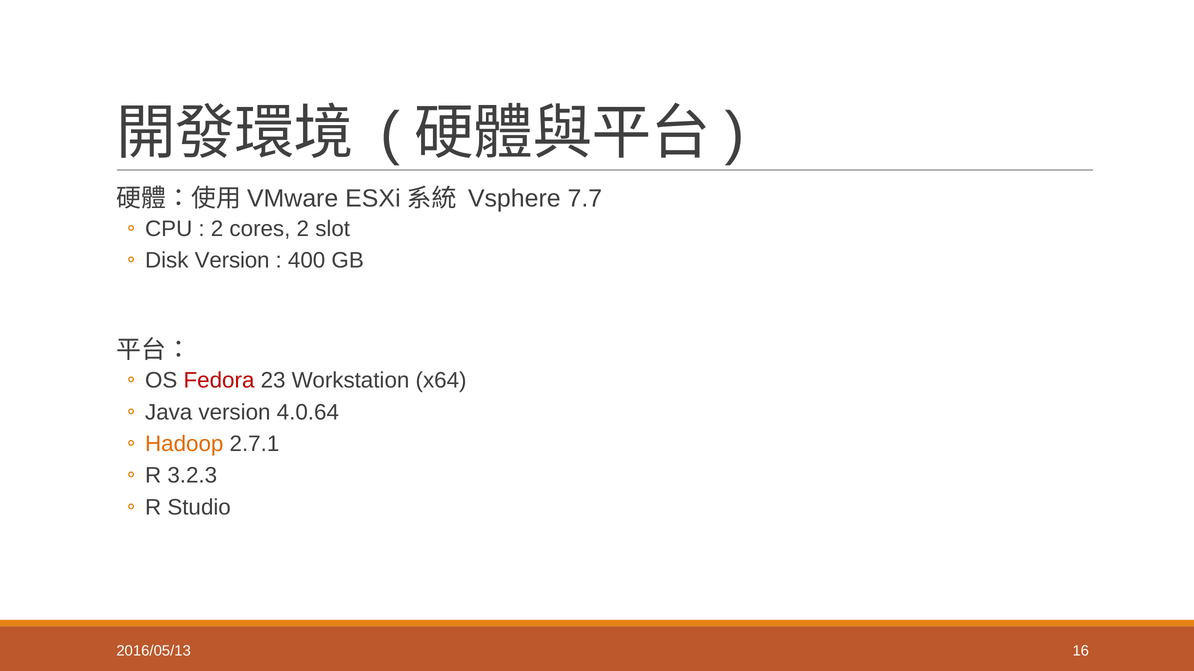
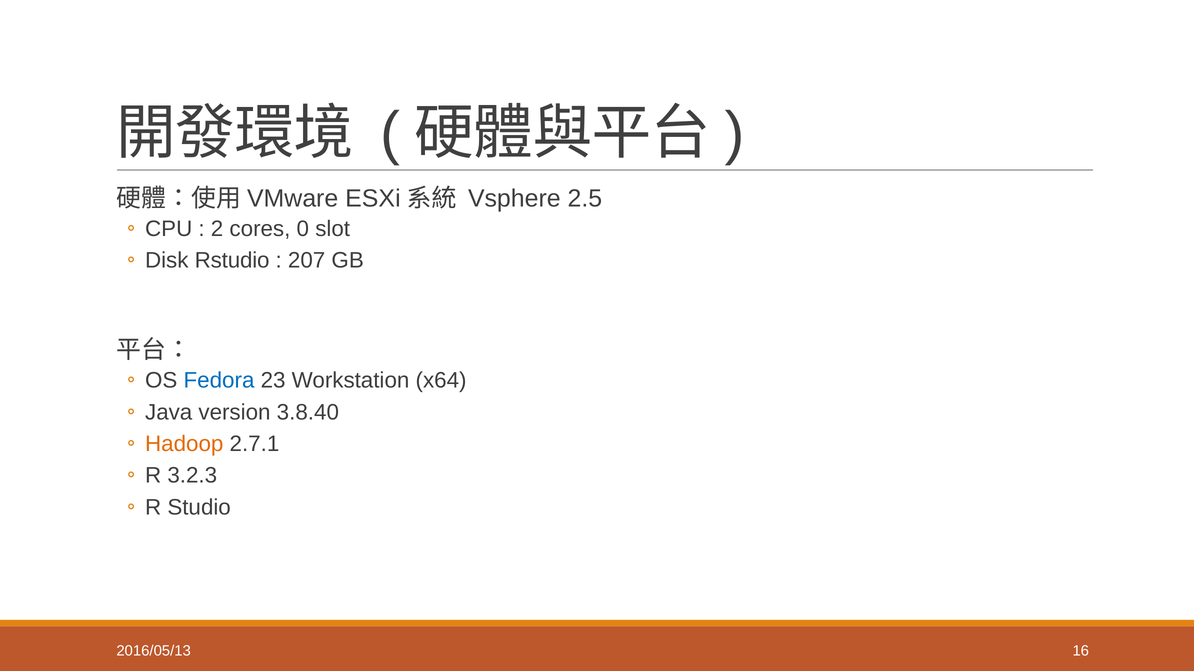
7.7: 7.7 -> 2.5 (585, 199)
cores 2: 2 -> 0 (303, 229)
Disk Version: Version -> Rstudio (232, 261)
400: 400 -> 207 (307, 261)
Fedora colour: red -> blue (219, 381)
4.0.64: 4.0.64 -> 3.8.40 (308, 413)
